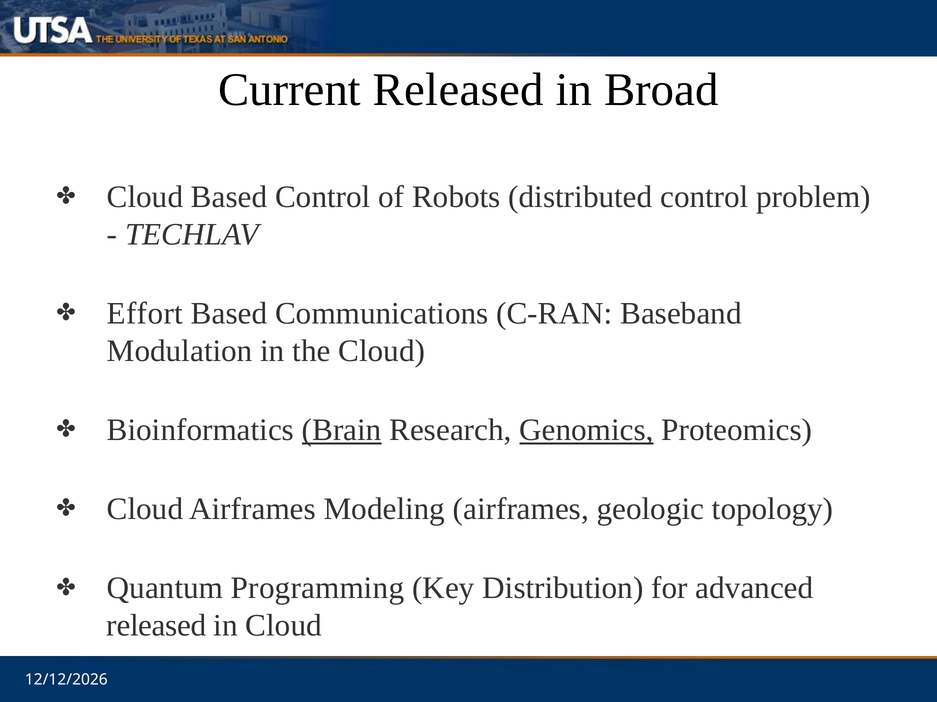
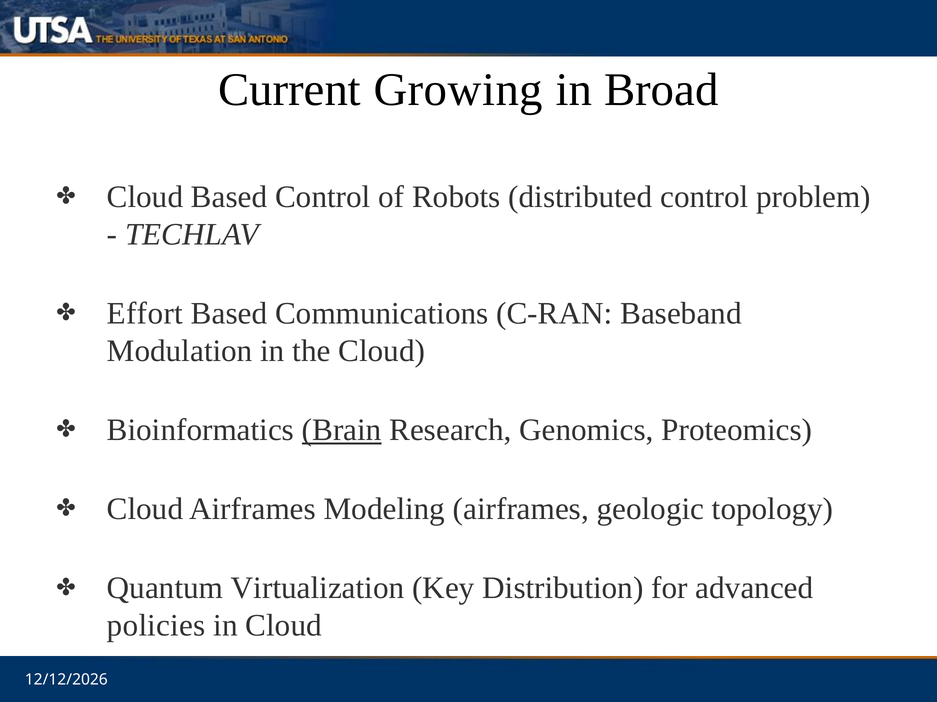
Current Released: Released -> Growing (458, 90)
Genomics underline: present -> none (586, 431)
Programming: Programming -> Virtualization (318, 589)
released: released -> policies (156, 626)
